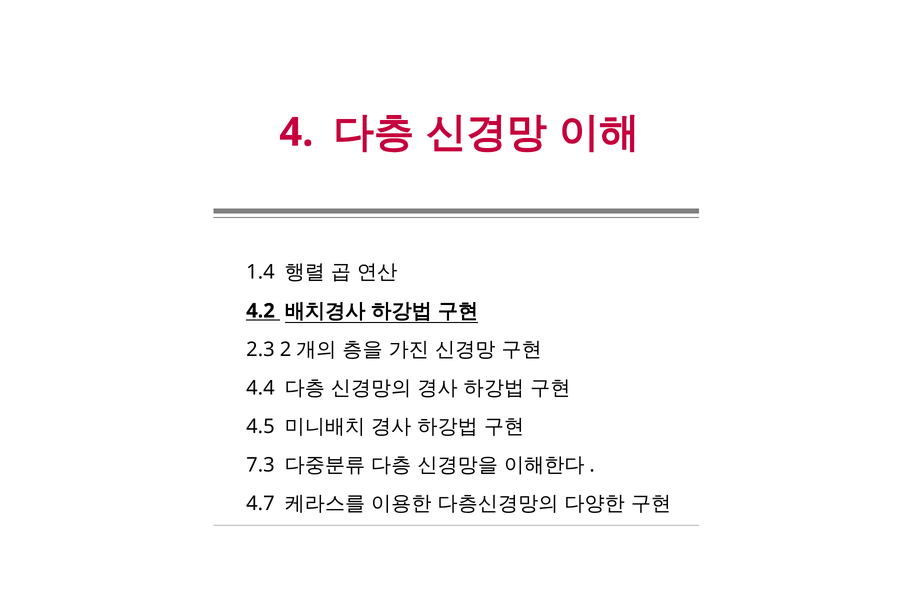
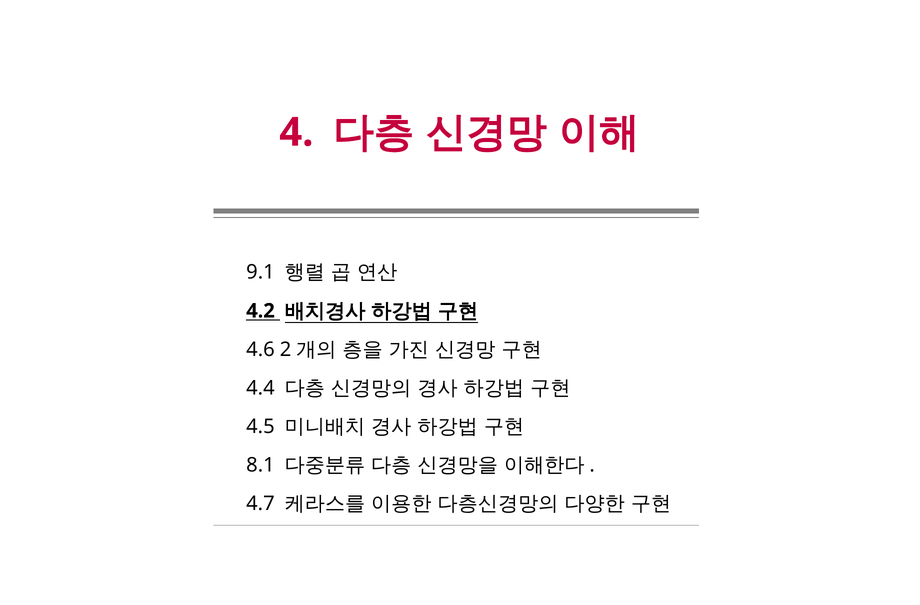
1.4: 1.4 -> 9.1 (260, 272)
2.3: 2.3 -> 4.6 (260, 349)
7.3: 7.3 -> 8.1 (260, 465)
